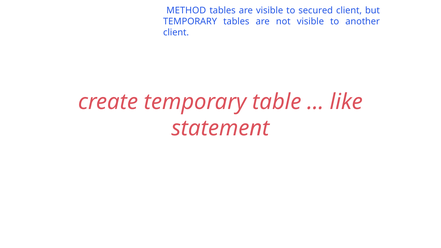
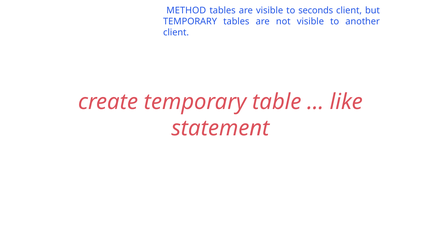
secured: secured -> seconds (316, 11)
